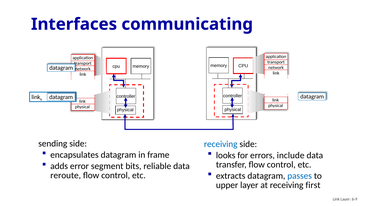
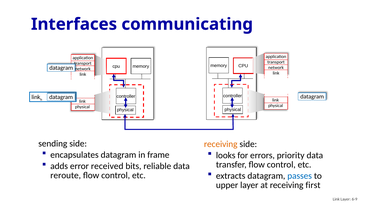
receiving colour: blue -> orange (221, 144)
include: include -> priority (291, 156)
segment: segment -> received (107, 166)
